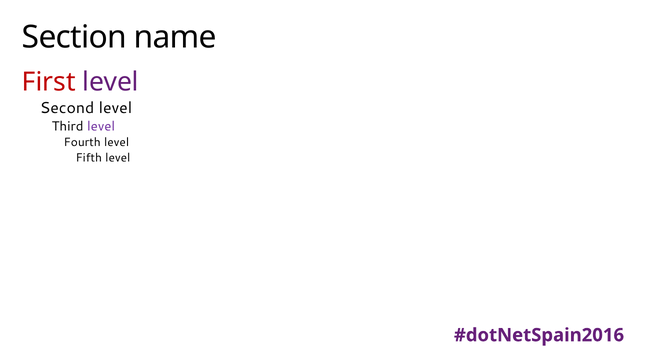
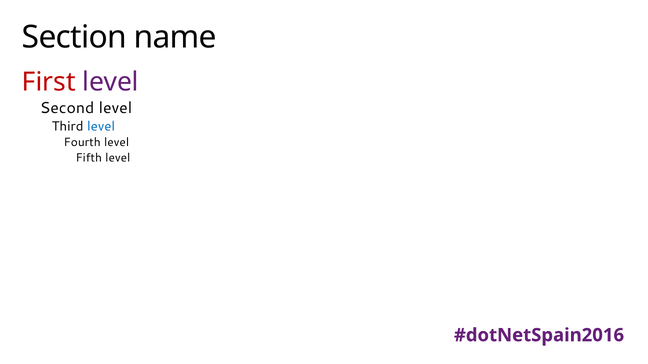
level colour: purple -> blue (101, 127)
